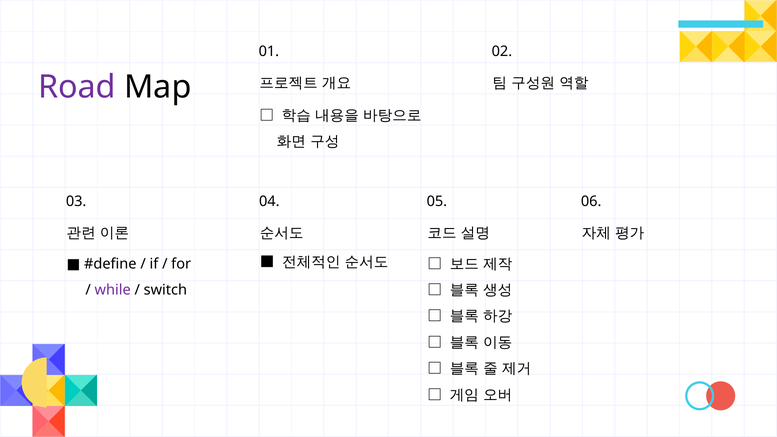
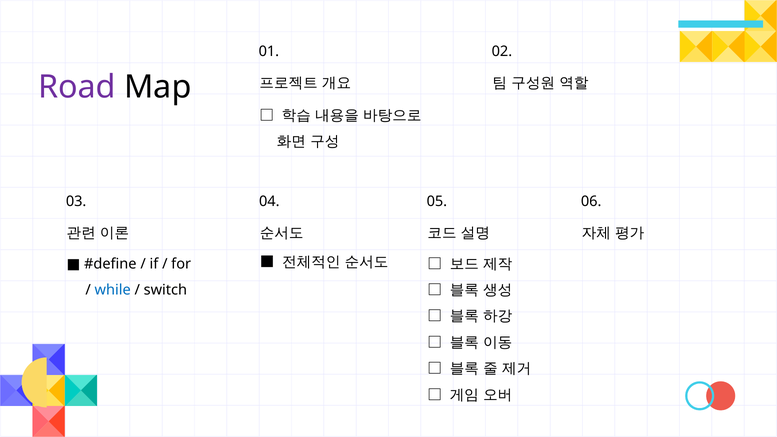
while colour: purple -> blue (113, 290)
